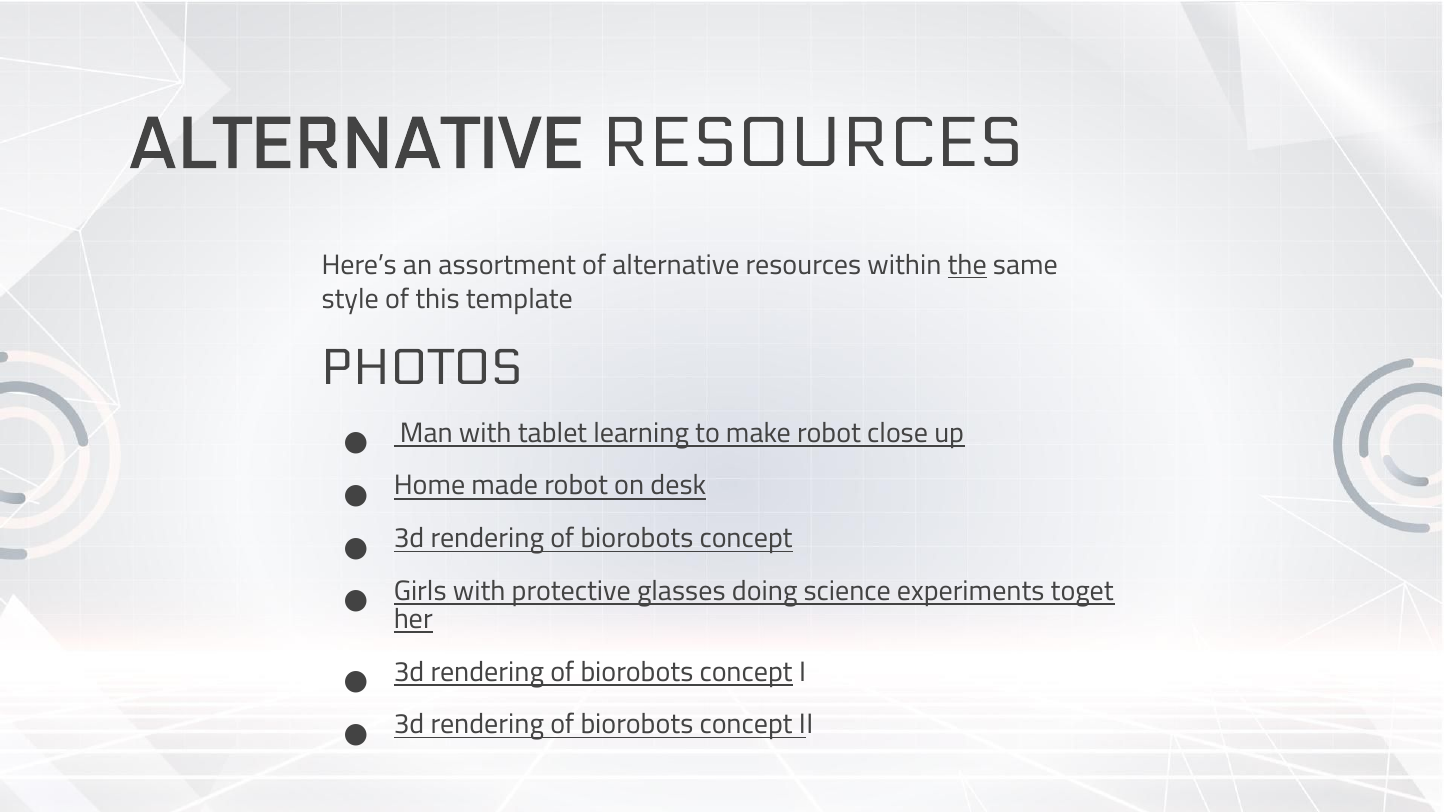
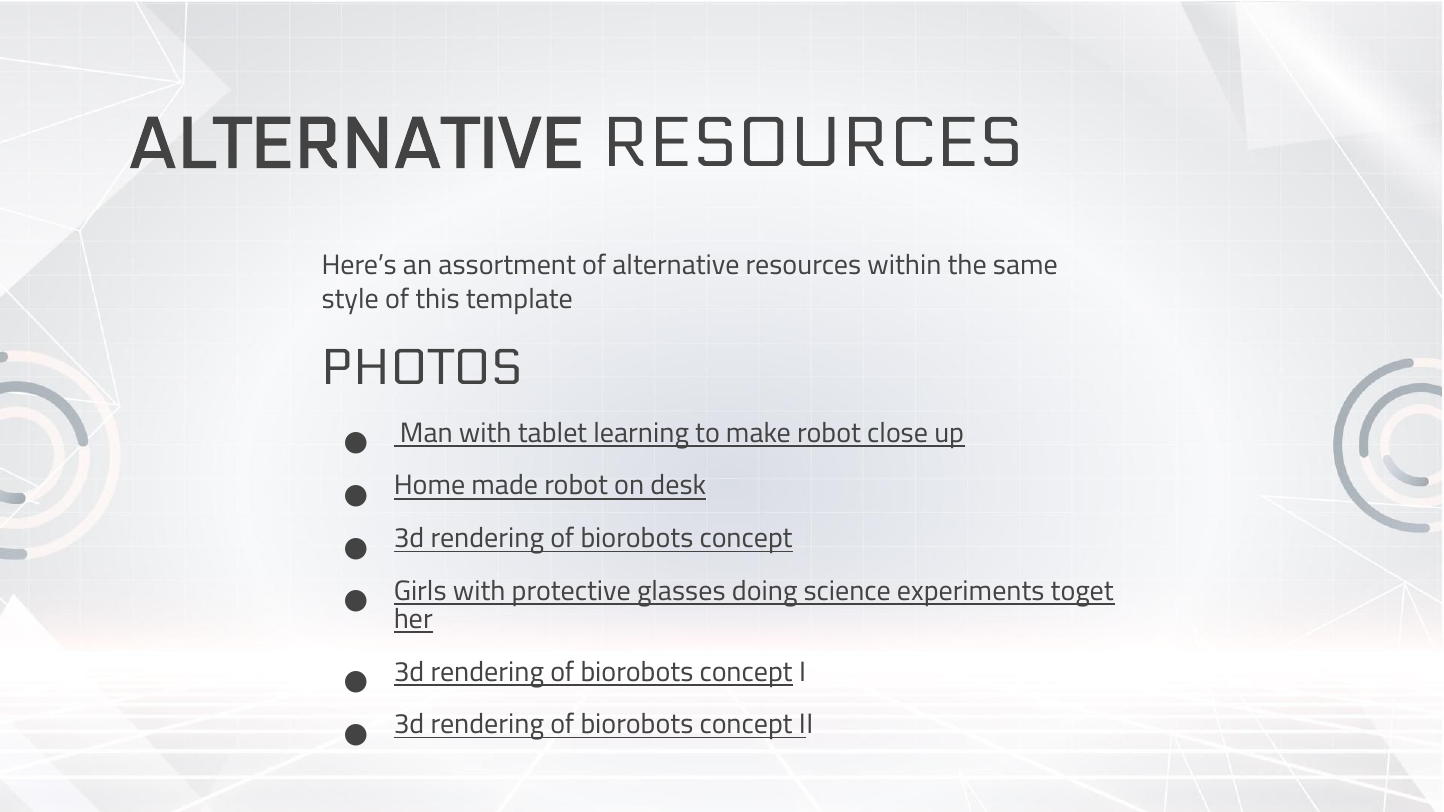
the underline: present -> none (967, 265)
